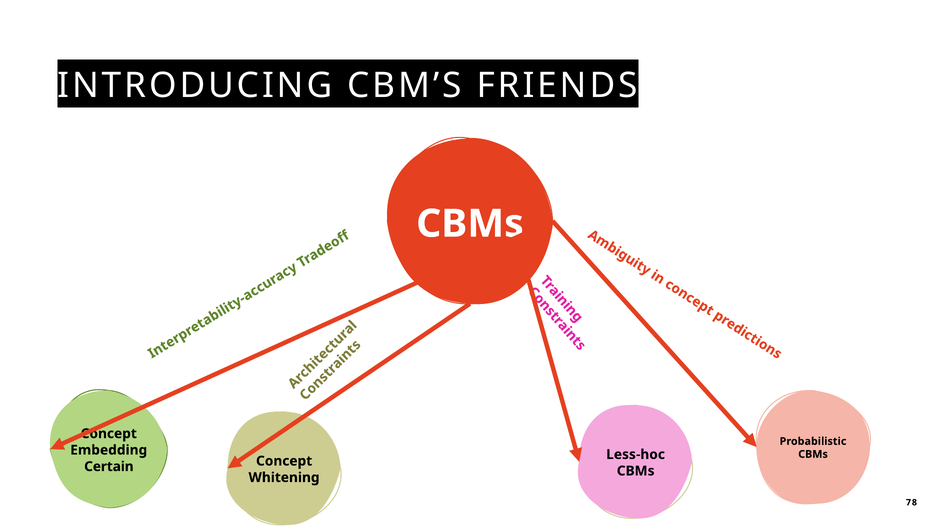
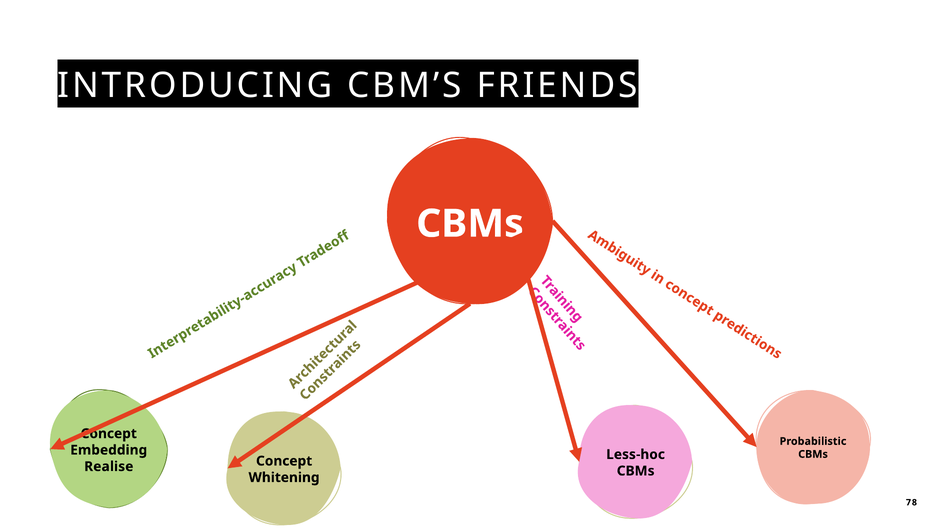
Certain: Certain -> Realise (109, 466)
